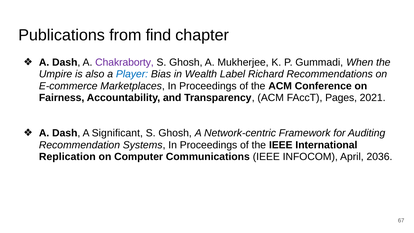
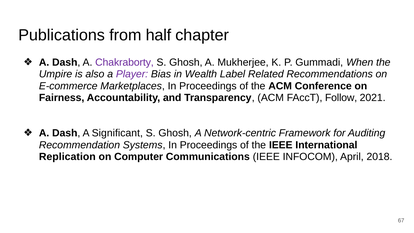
find: find -> half (158, 35)
Player colour: blue -> purple (132, 74)
Richard: Richard -> Related (266, 74)
Pages: Pages -> Follow (341, 98)
2036: 2036 -> 2018 (379, 157)
